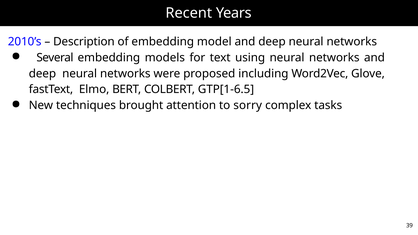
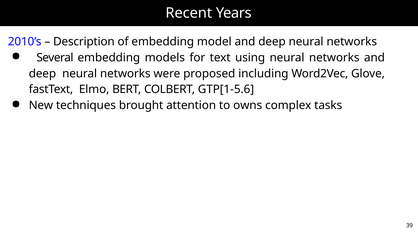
GTP[1-6.5: GTP[1-6.5 -> GTP[1-5.6 (226, 89)
sorry: sorry -> owns (248, 105)
